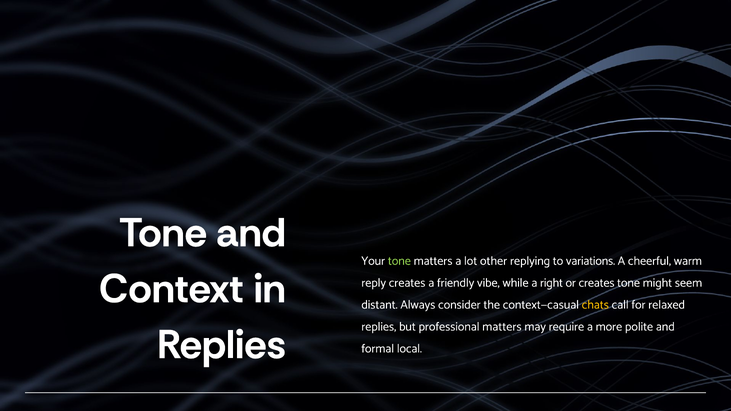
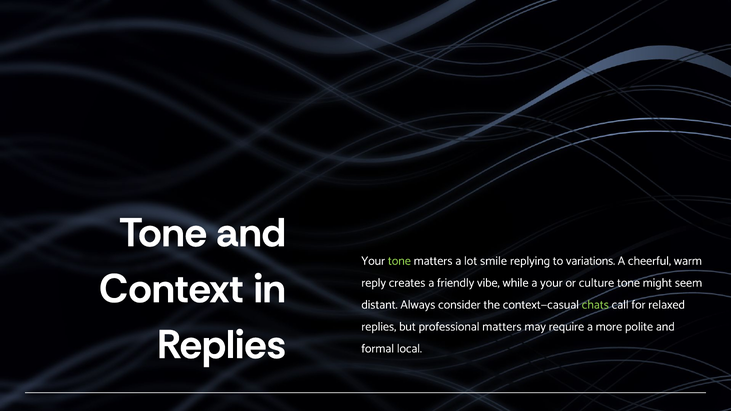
other: other -> smile (494, 261)
a right: right -> your (551, 283)
or creates: creates -> culture (596, 283)
chats colour: yellow -> light green (595, 305)
